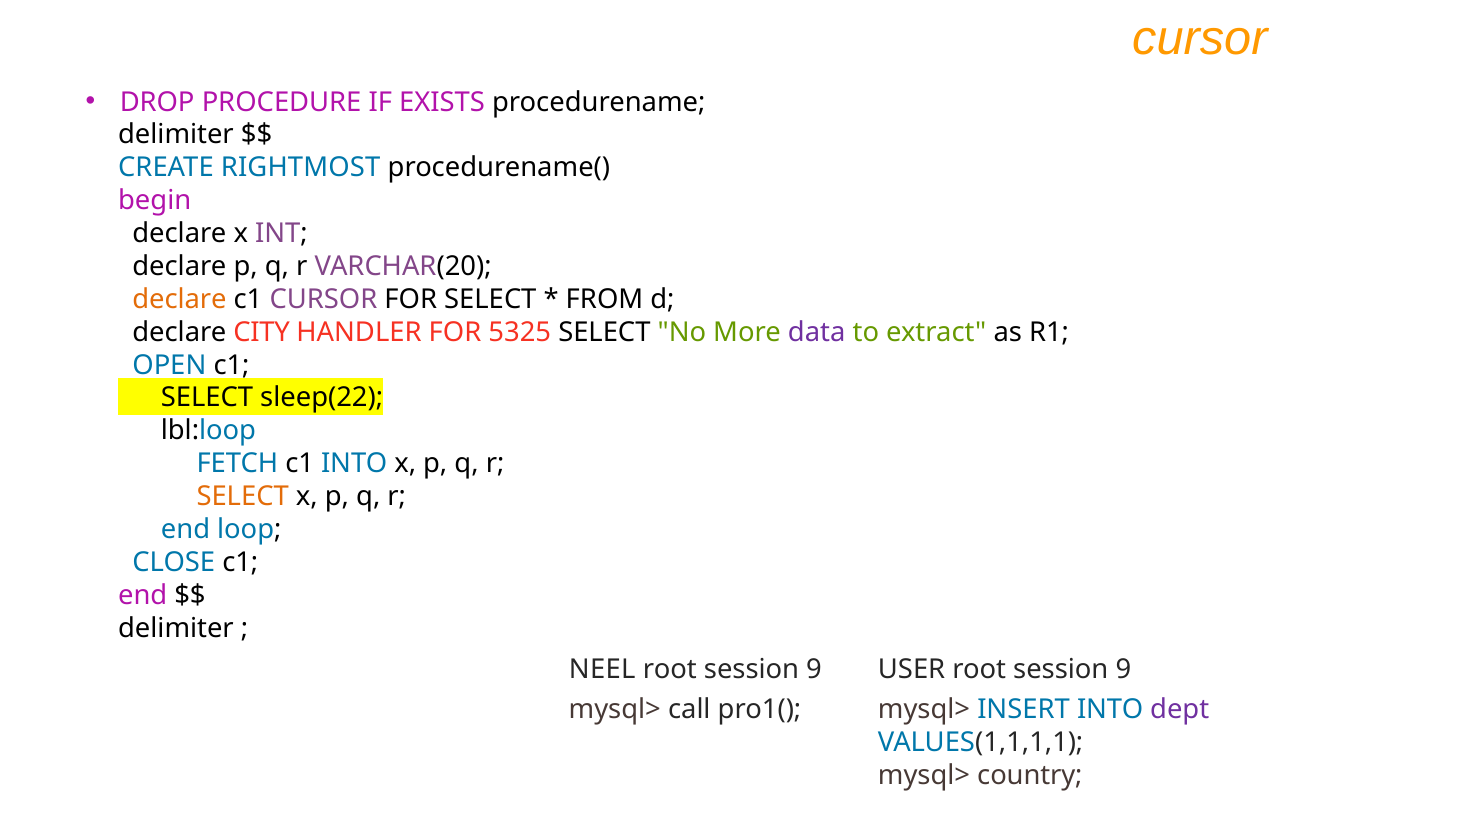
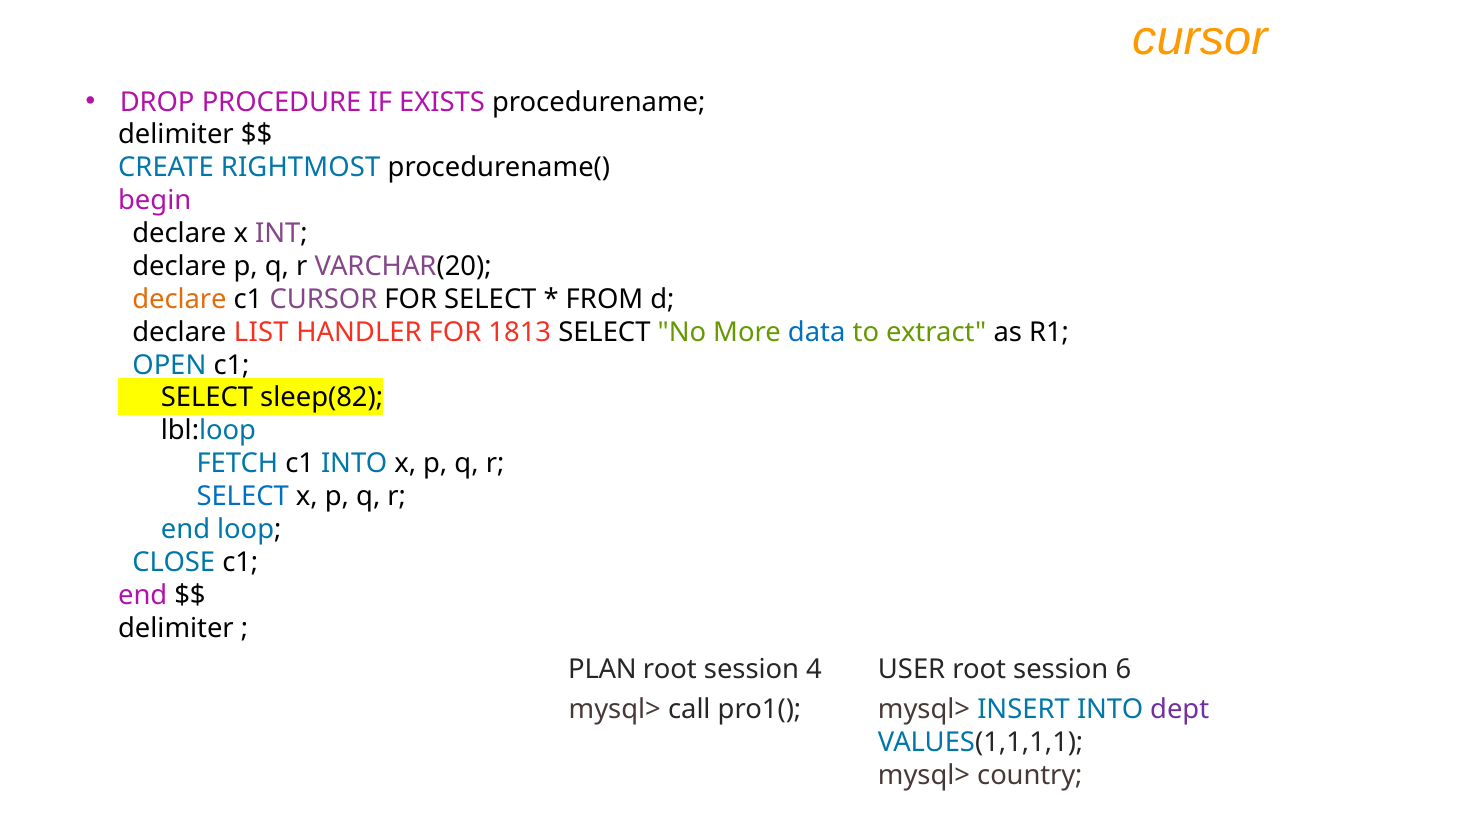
CITY: CITY -> LIST (261, 332)
5325: 5325 -> 1813 (520, 332)
data colour: purple -> blue (817, 332)
sleep(22: sleep(22 -> sleep(82 (322, 398)
SELECT colour: orange -> blue (243, 496)
NEEL: NEEL -> PLAN (602, 669)
9: 9 -> 4 (814, 669)
USER root session 9: 9 -> 6 (1123, 669)
